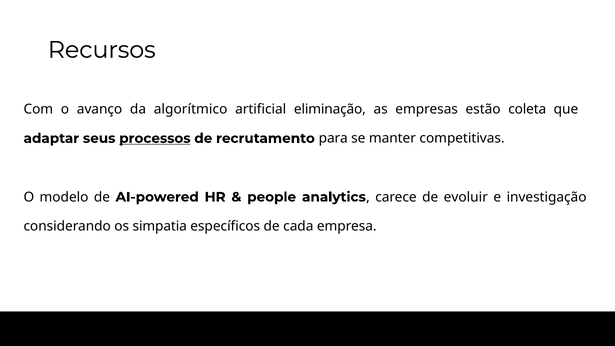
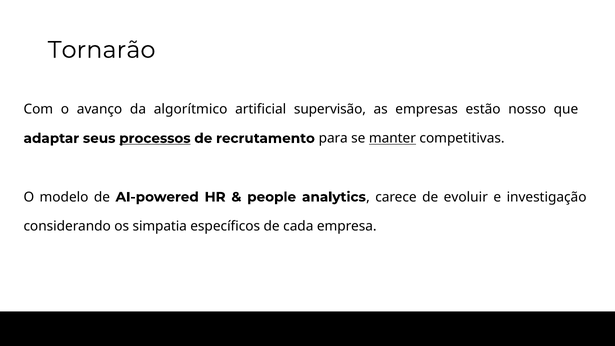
Recursos: Recursos -> Tornarão (102, 50)
eliminação: eliminação -> supervisão (330, 109)
coleta: coleta -> nosso (527, 109)
manter underline: none -> present (392, 138)
